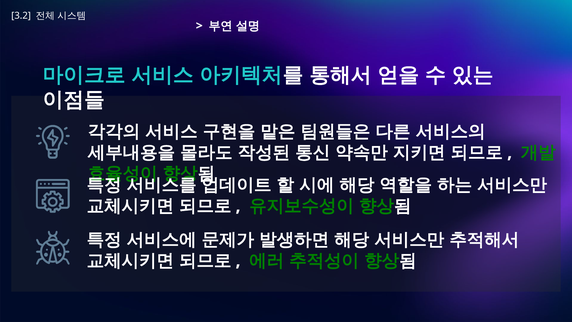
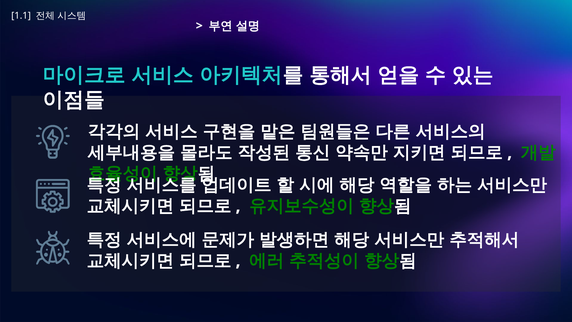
3.2: 3.2 -> 1.1 (21, 16)
